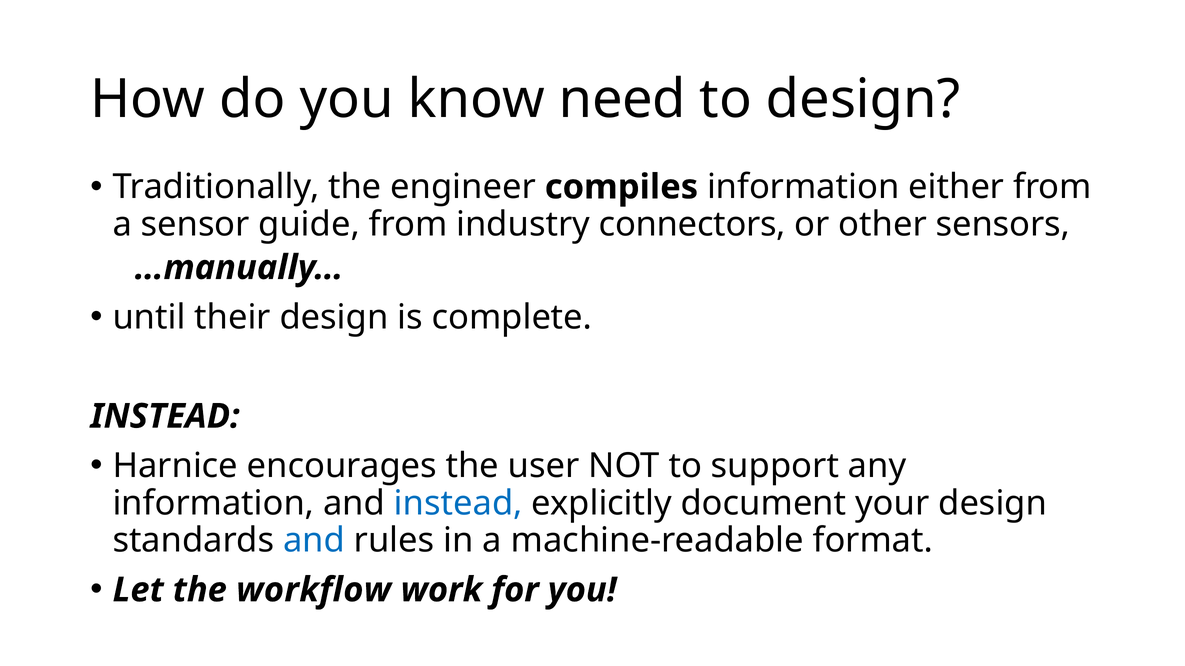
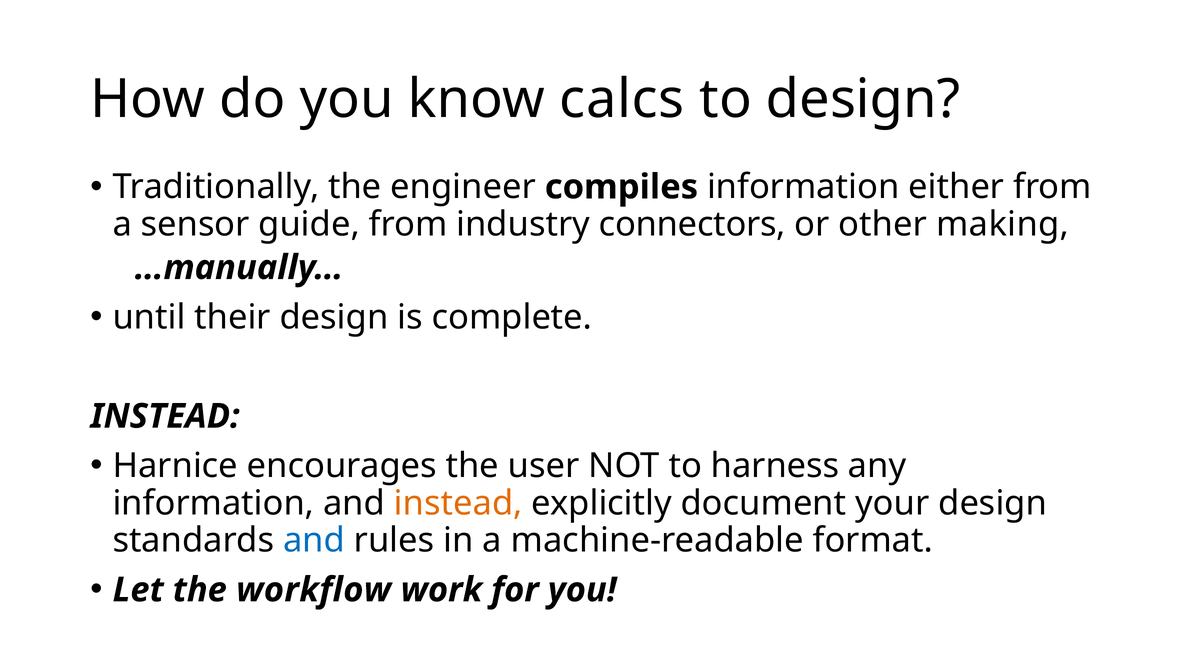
need: need -> calcs (622, 100)
sensors: sensors -> making (1003, 224)
support: support -> harness (775, 466)
instead colour: blue -> orange (458, 504)
